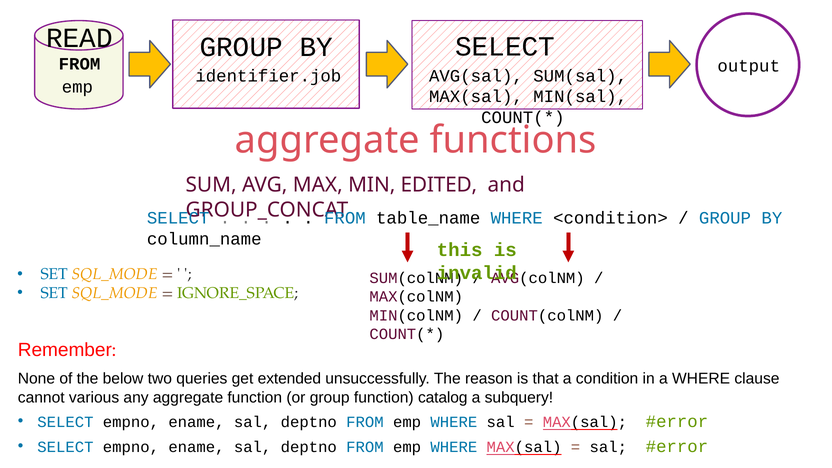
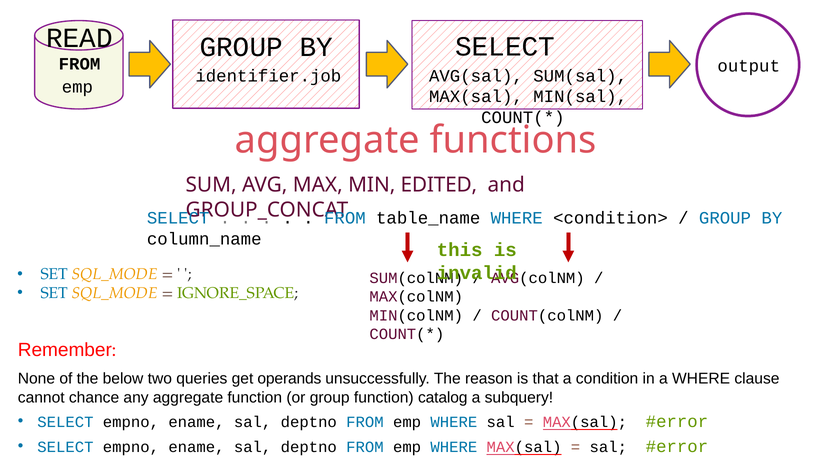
extended: extended -> operands (289, 379)
various: various -> chance (94, 397)
